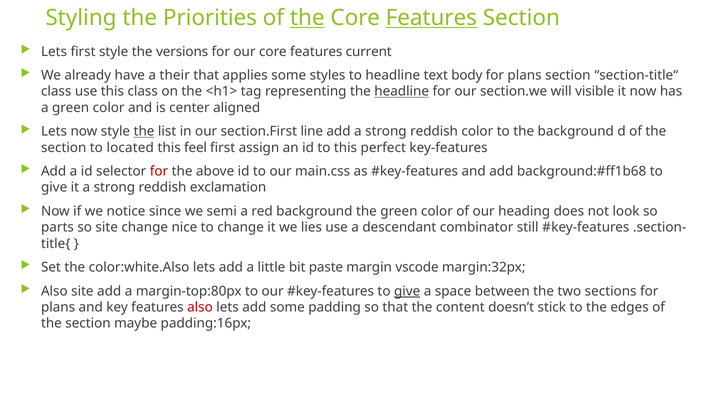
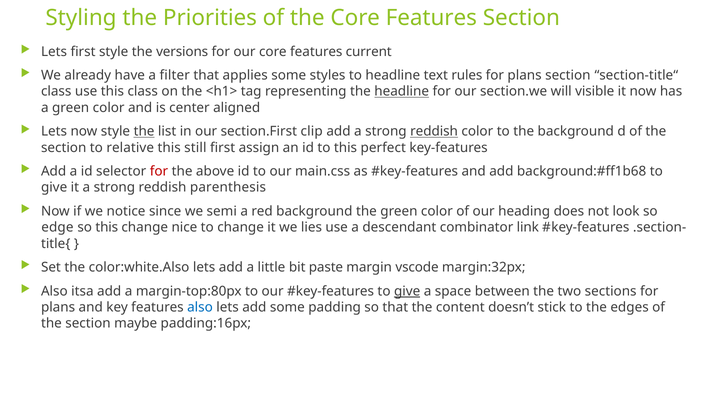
the underline: present -> none (307, 18)
Features underline: present -> none (431, 18)
their: their -> filter (175, 75)
body: body -> rules (467, 75)
line: line -> clip (312, 131)
reddish underline: none -> present (434, 131)
located: located -> relative (130, 148)
feel: feel -> still (195, 148)
exclamation: exclamation -> parenthesis (228, 188)
parts: parts -> edge (57, 227)
so site: site -> this (107, 227)
still: still -> link (528, 227)
Also site: site -> itsa (82, 291)
also colour: red -> blue (200, 307)
